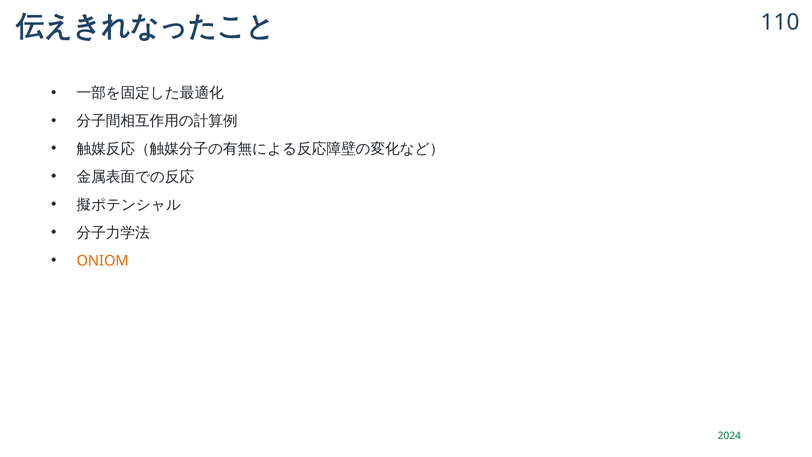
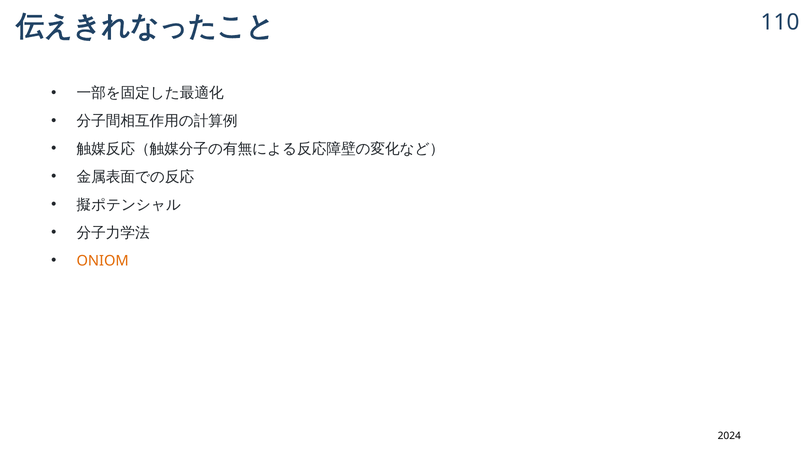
2024 colour: green -> black (729, 436)
